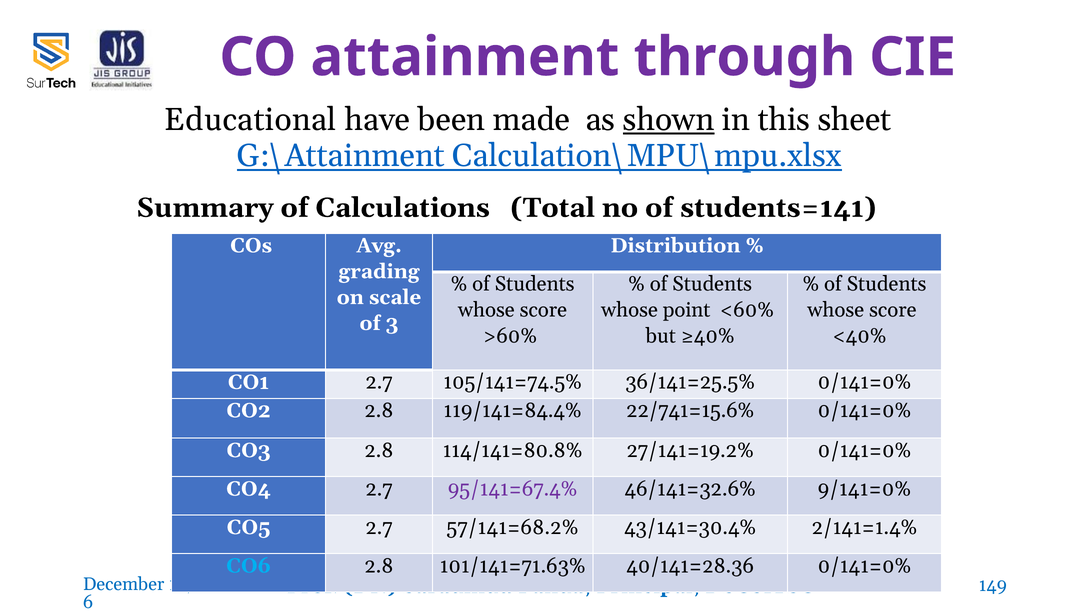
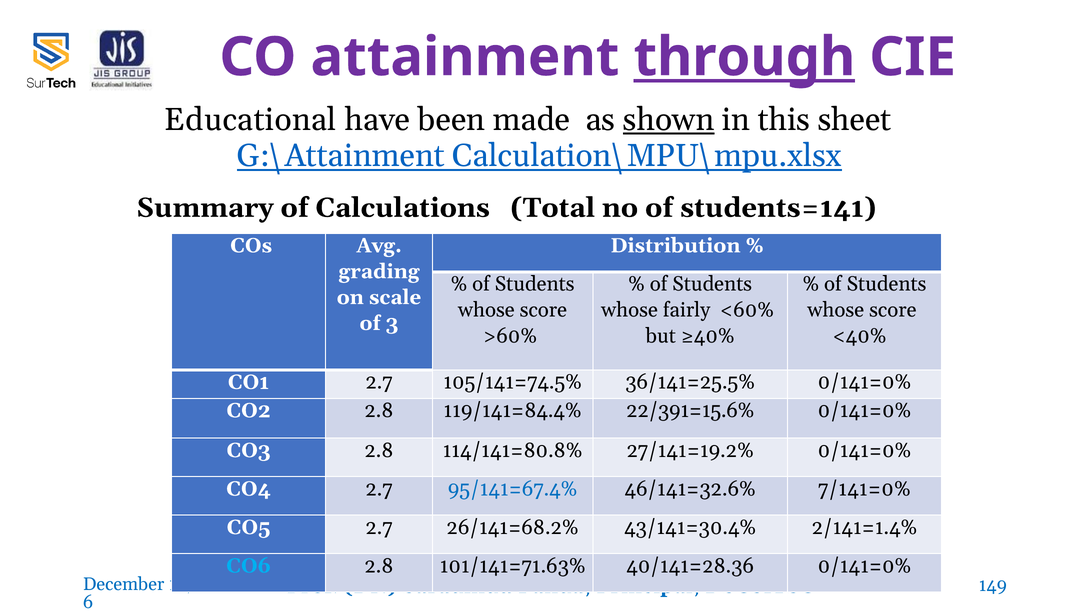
through underline: none -> present (744, 57)
point: point -> fairly (687, 310)
22/741=15.6%: 22/741=15.6% -> 22/391=15.6% (690, 411)
95/141=67.4% colour: purple -> blue (513, 489)
9/141=0%: 9/141=0% -> 7/141=0% (864, 489)
57/141=68.2%: 57/141=68.2% -> 26/141=68.2% (513, 527)
